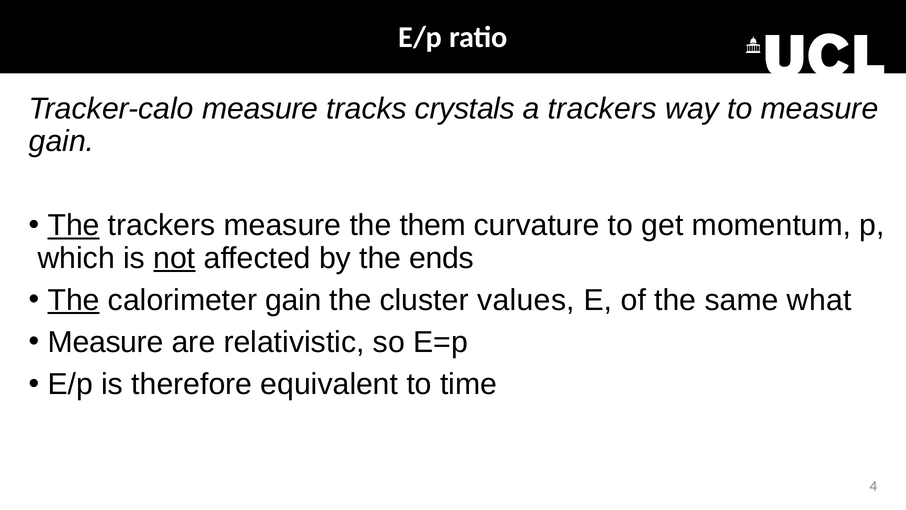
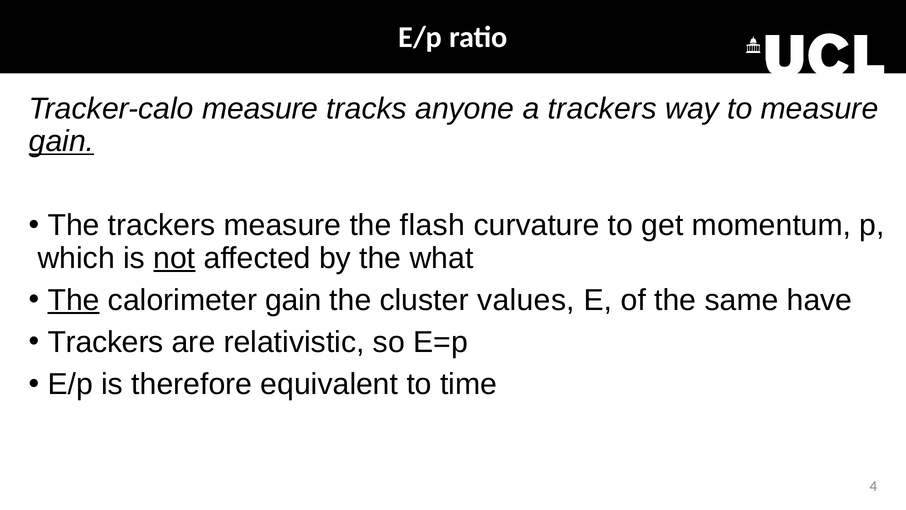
crystals: crystals -> anyone (465, 109)
gain underline: none -> present (62, 141)
The underline: present -> none (74, 225)
them: them -> flash (432, 225)
ends: ends -> what (442, 258)
what: what -> have (820, 300)
Measure: Measure -> Trackers (106, 342)
